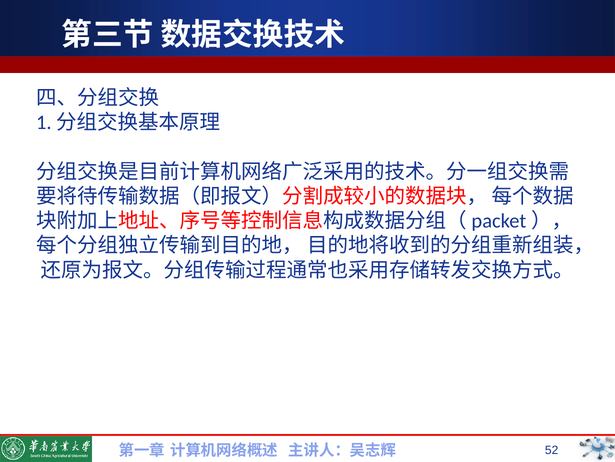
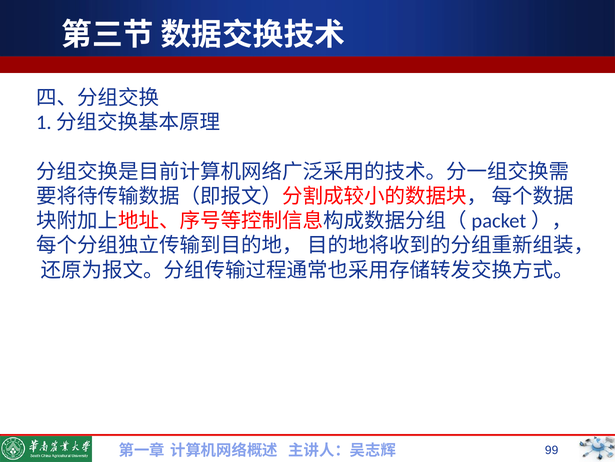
52: 52 -> 99 (552, 450)
